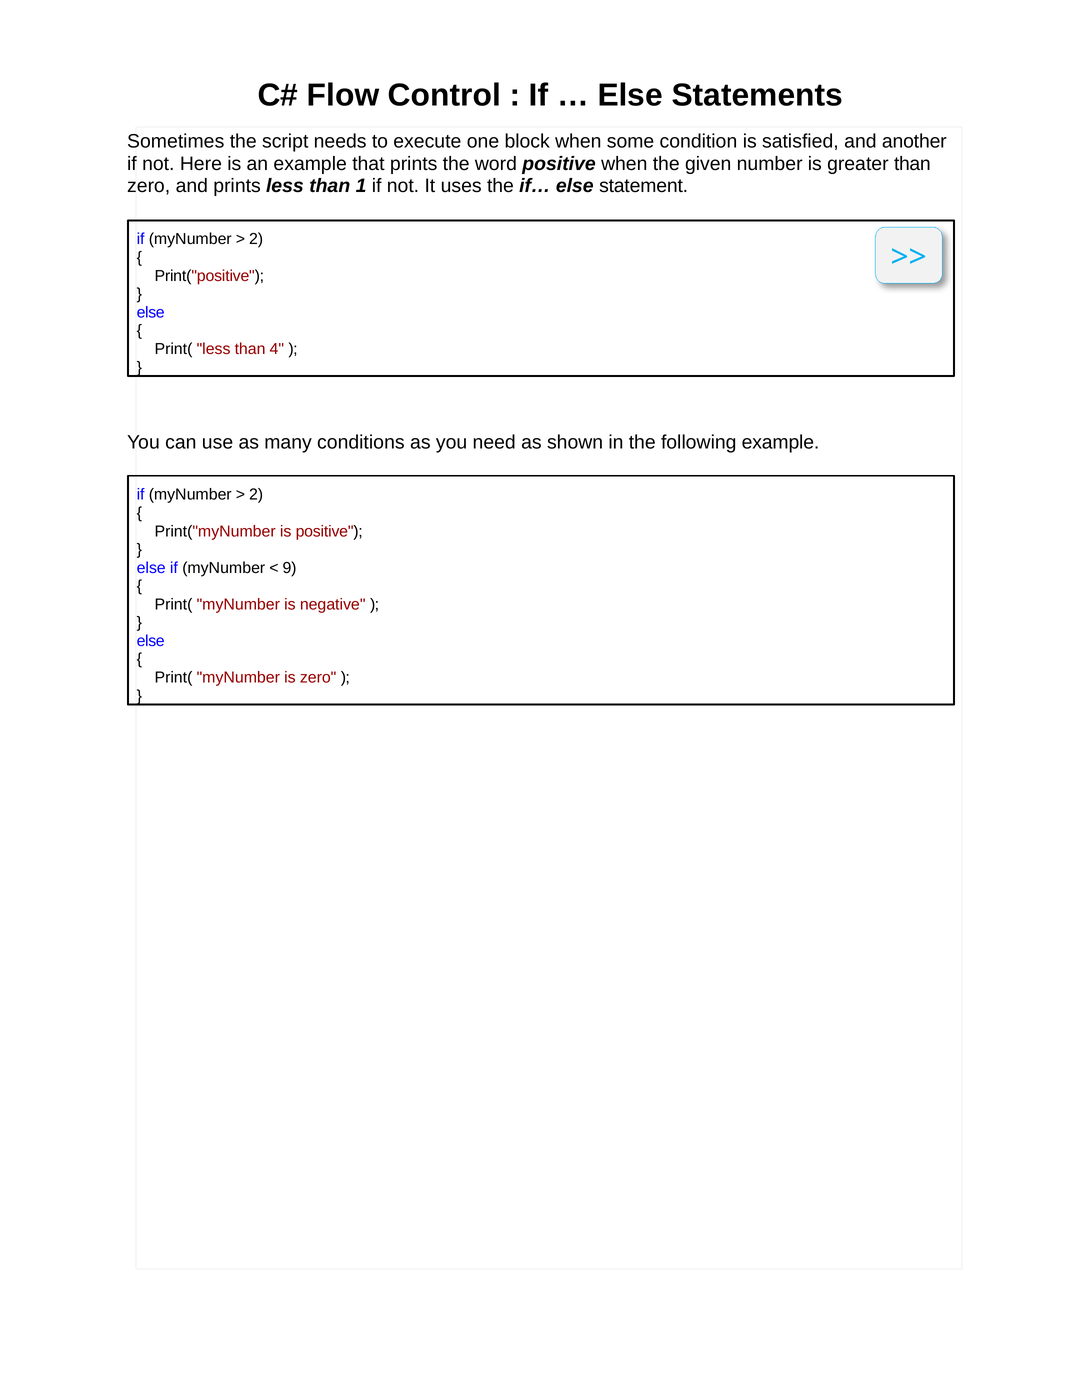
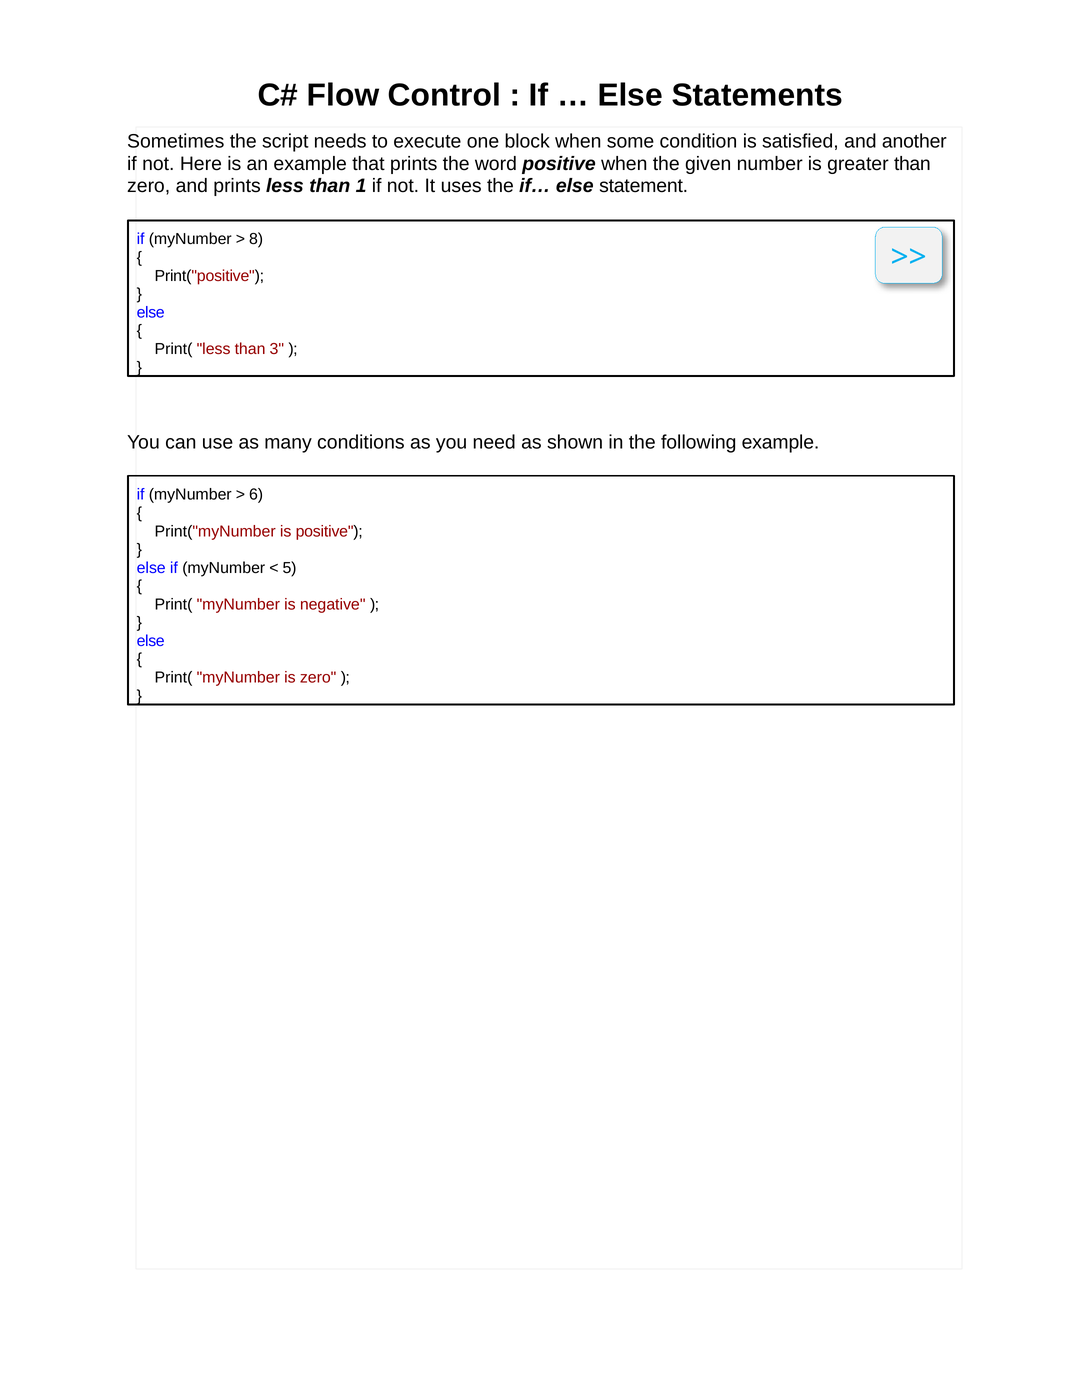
2: 2 -> 8 (256, 239)
4: 4 -> 3 (277, 349)
2: 2 -> 6 (256, 495)
9: 9 -> 5 (290, 568)
